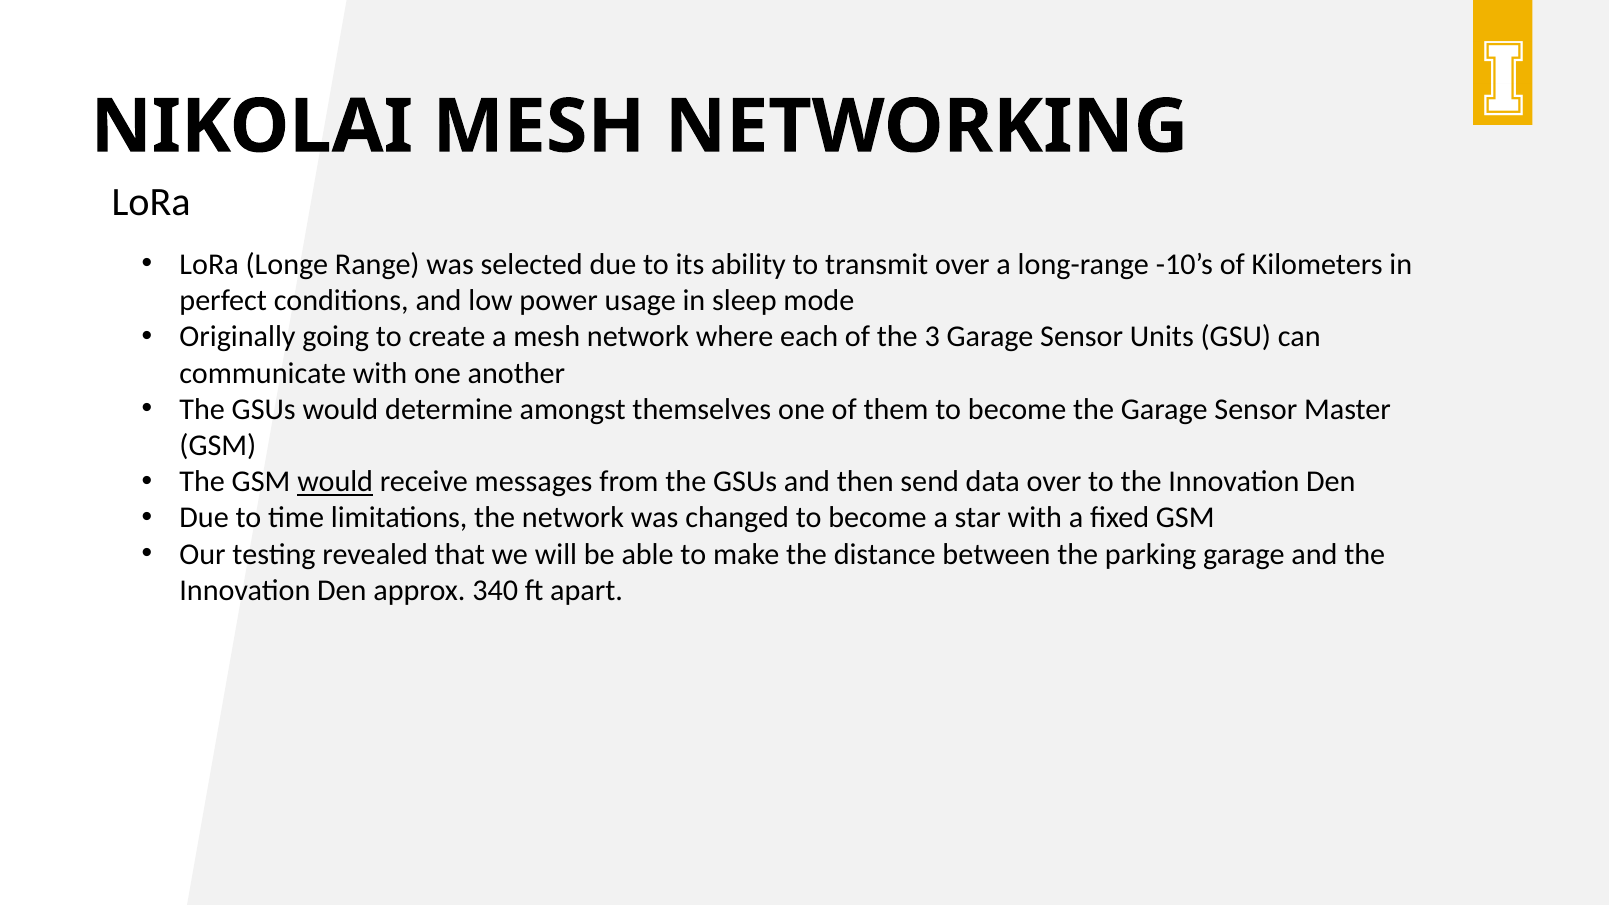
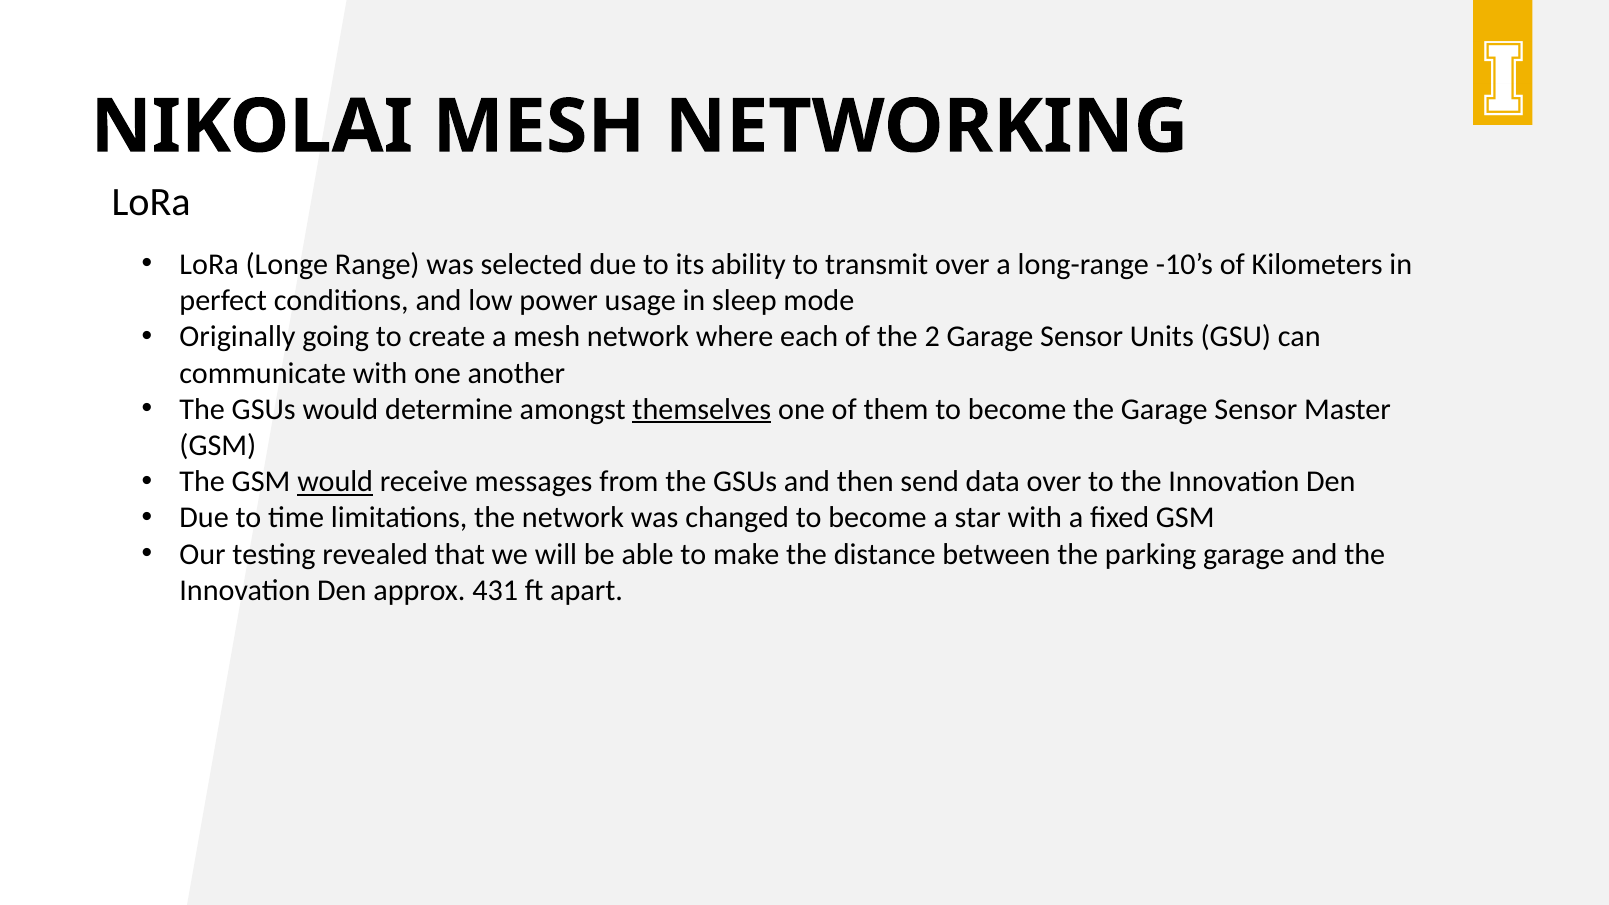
3: 3 -> 2 (932, 337)
themselves underline: none -> present (702, 409)
340: 340 -> 431 (495, 590)
